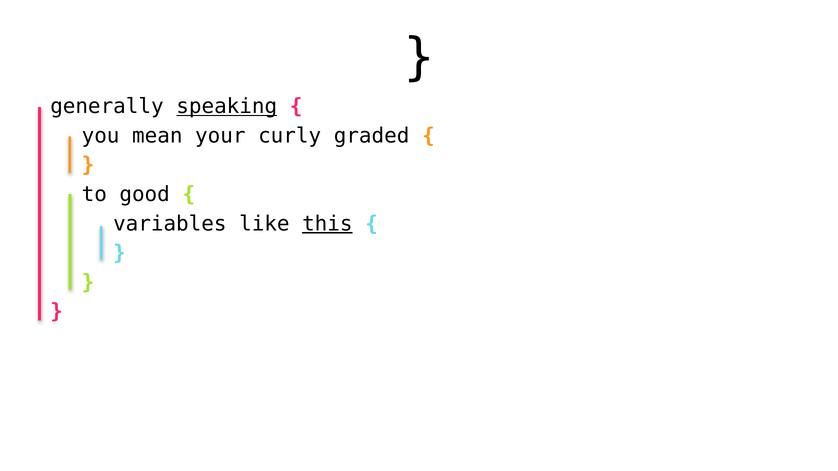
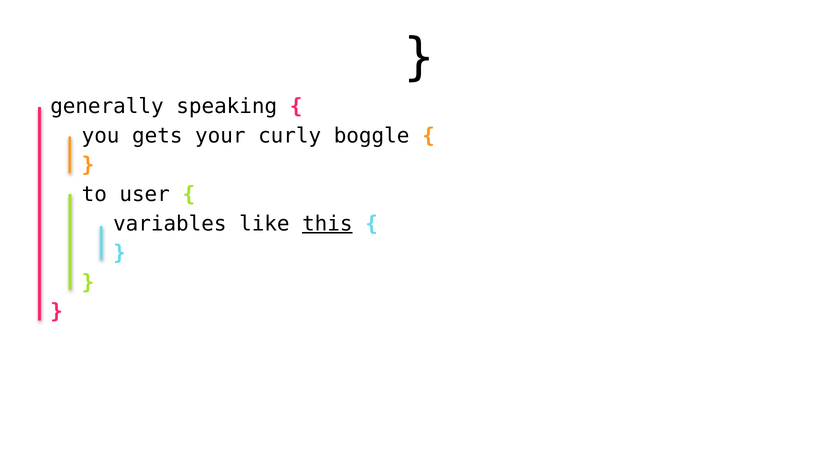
speaking underline: present -> none (227, 107)
mean: mean -> gets (157, 136)
graded: graded -> boggle (372, 136)
good: good -> user (145, 195)
